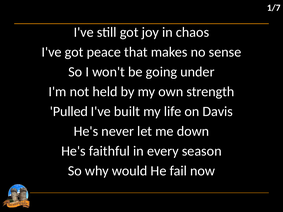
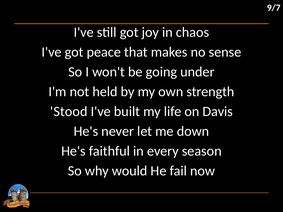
1/7: 1/7 -> 9/7 (274, 8)
Pulled: Pulled -> Stood (69, 112)
